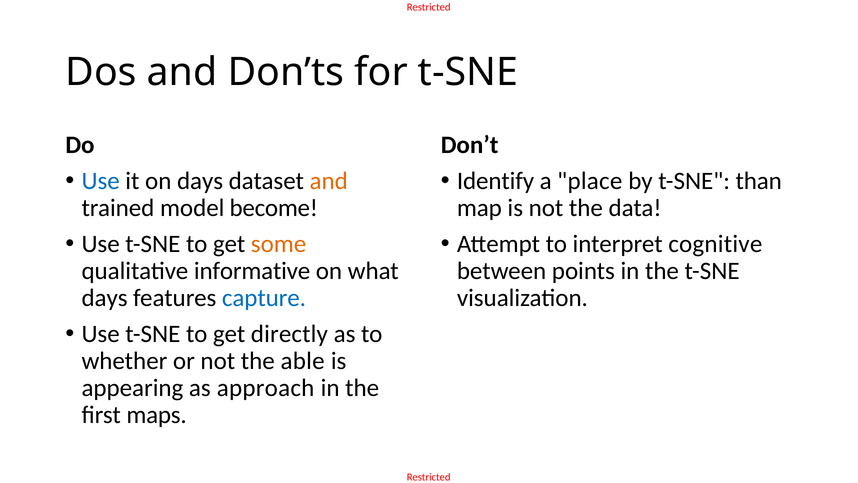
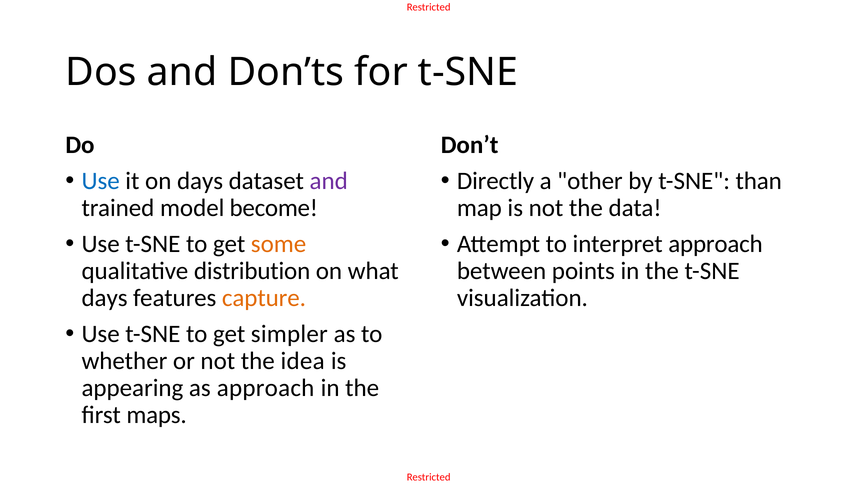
and colour: orange -> purple (329, 181)
Identify: Identify -> Directly (496, 181)
place: place -> other (590, 181)
interpret cognitive: cognitive -> approach (716, 244)
informative: informative -> distribution (252, 271)
capture colour: blue -> orange (264, 298)
directly: directly -> simpler (289, 334)
able: able -> idea (303, 361)
